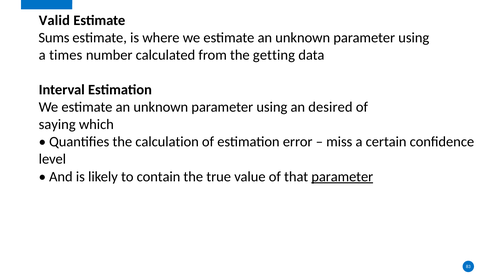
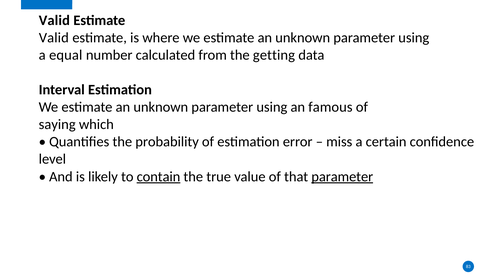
Sums: Sums -> Valid (54, 38)
times: times -> equal (66, 55)
desired: desired -> famous (330, 107)
calculation: calculation -> probability (167, 142)
contain underline: none -> present (158, 177)
